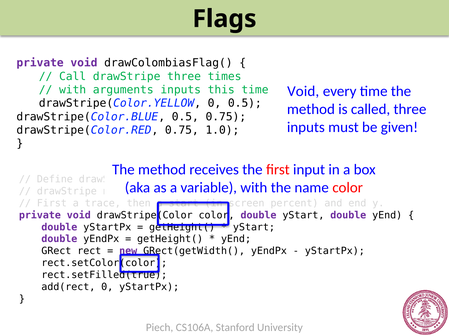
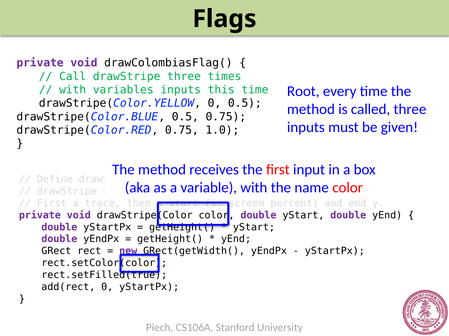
with arguments: arguments -> variables (123, 90)
Void: Void -> Root (303, 92)
